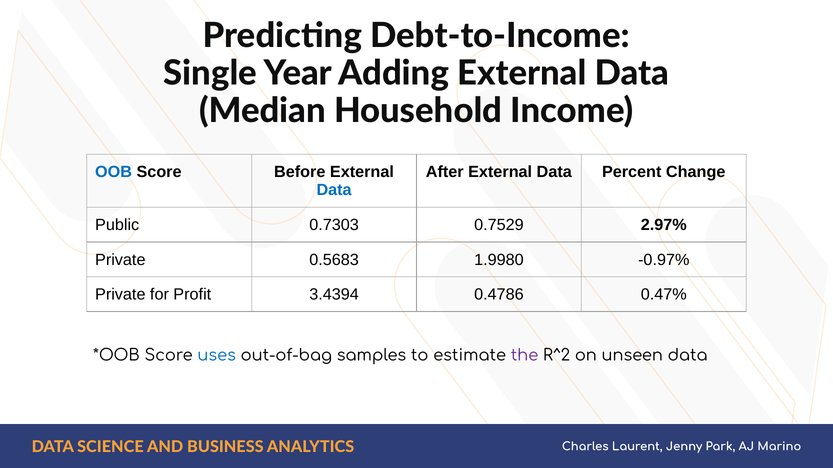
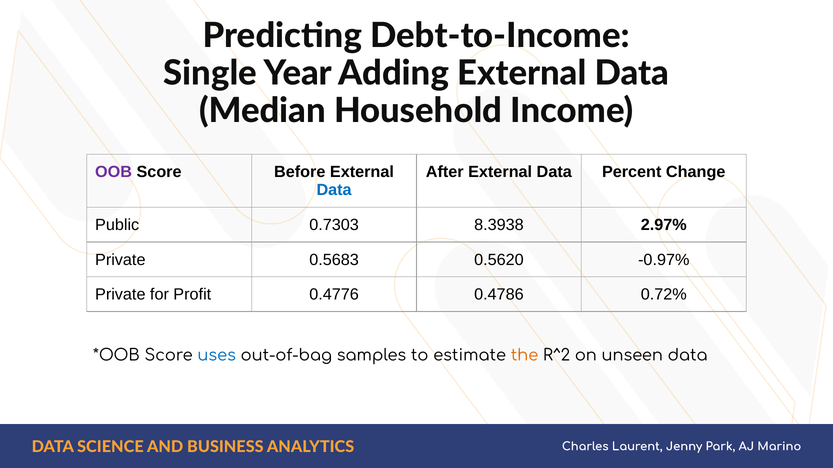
OOB colour: blue -> purple (114, 172)
0.7529: 0.7529 -> 8.3938 (499, 225)
1.9980: 1.9980 -> 0.5620 (499, 260)
3.4394: 3.4394 -> 0.4776 (334, 295)
0.47%: 0.47% -> 0.72% (664, 295)
the colour: purple -> orange (525, 356)
